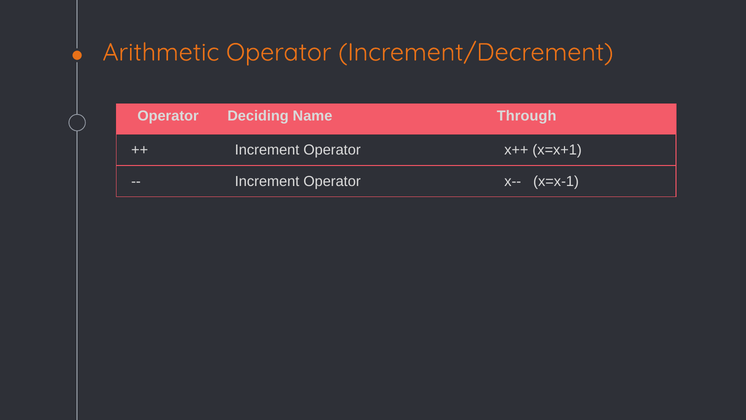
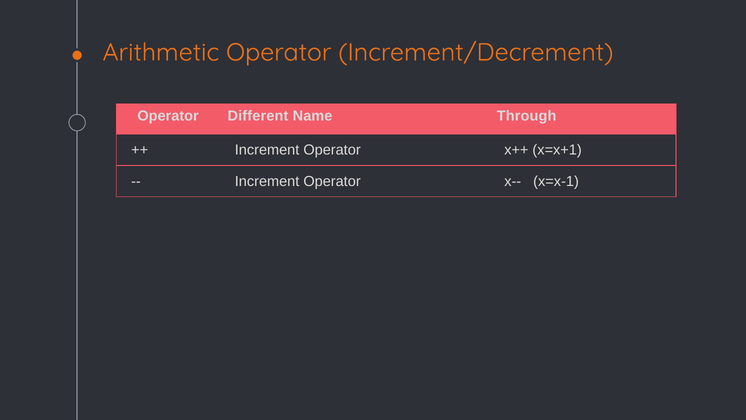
Deciding: Deciding -> Different (258, 116)
